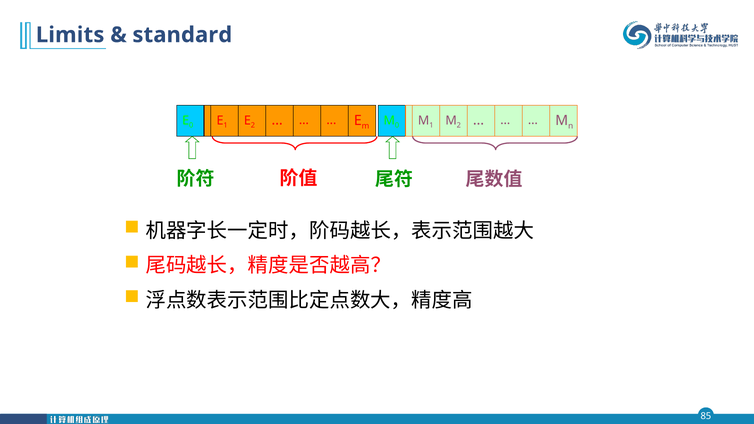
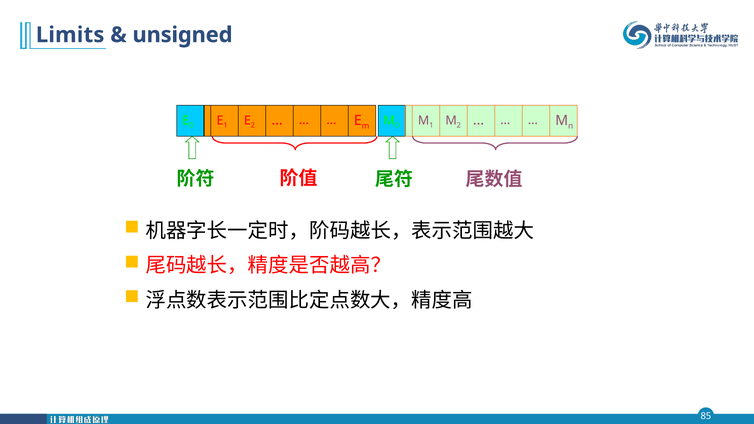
standard: standard -> unsigned (182, 35)
